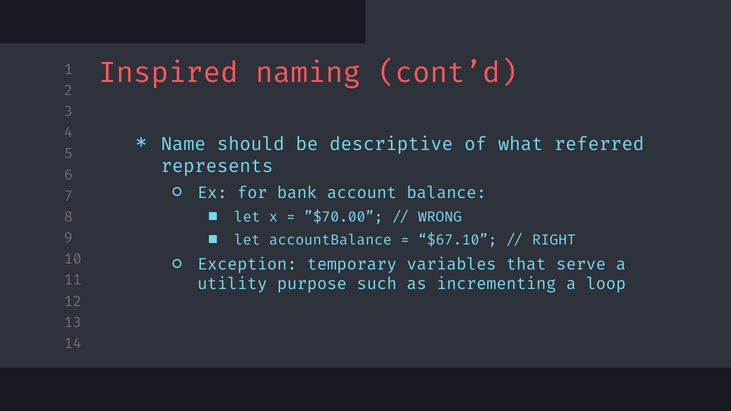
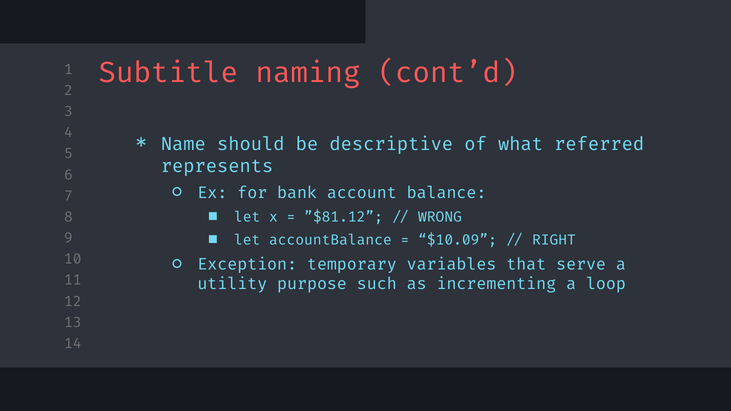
Inspired: Inspired -> Subtitle (169, 73)
”$70.00: ”$70.00 -> ”$81.12 (344, 217)
$67.10: $67.10 -> $10.09 (458, 240)
